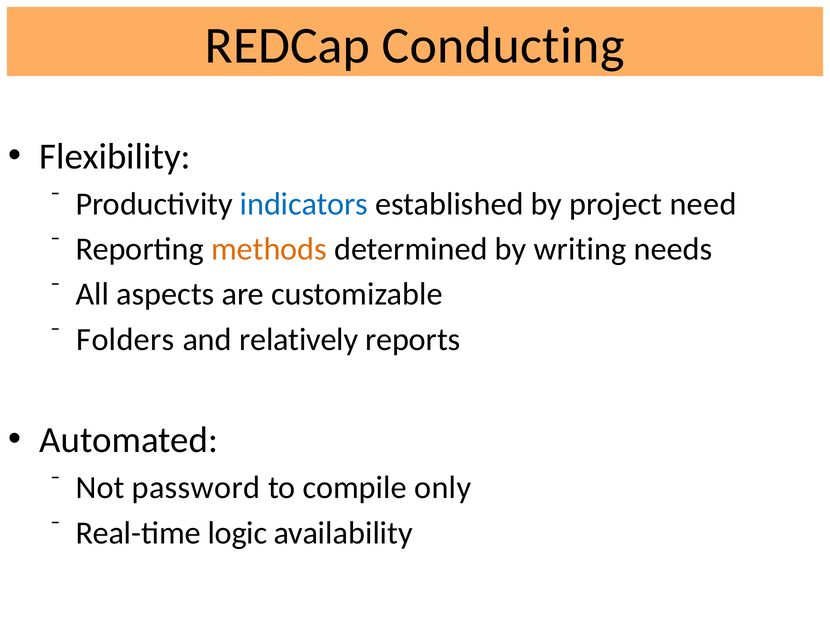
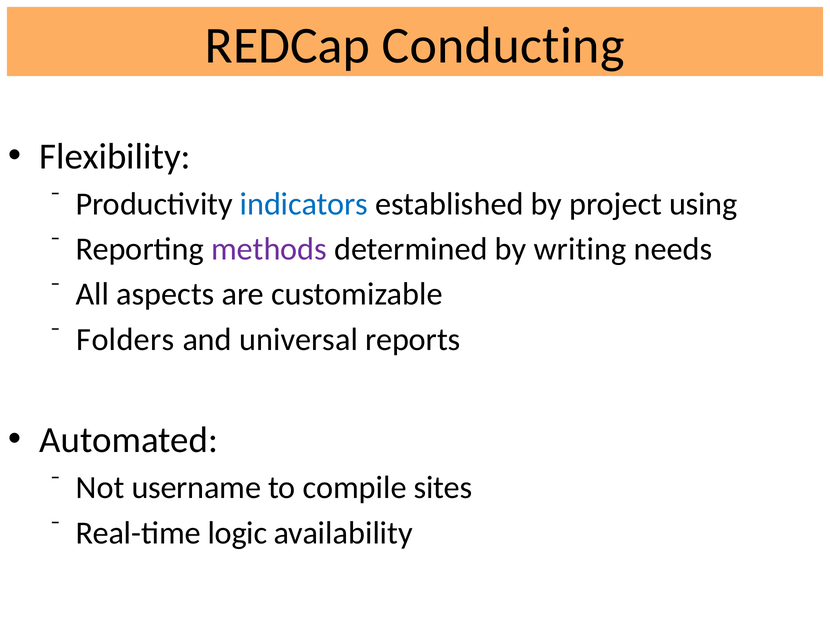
need: need -> using (703, 204)
methods colour: orange -> purple (269, 249)
relatively: relatively -> universal (299, 340)
password: password -> username (196, 488)
only: only -> sites (443, 488)
